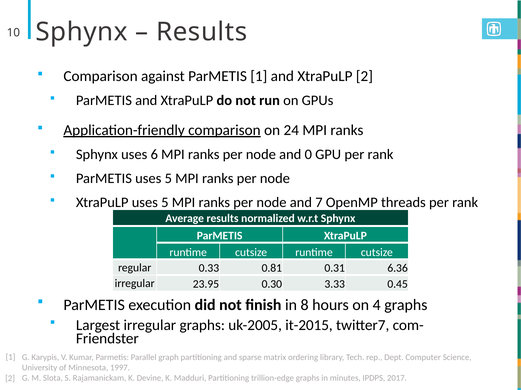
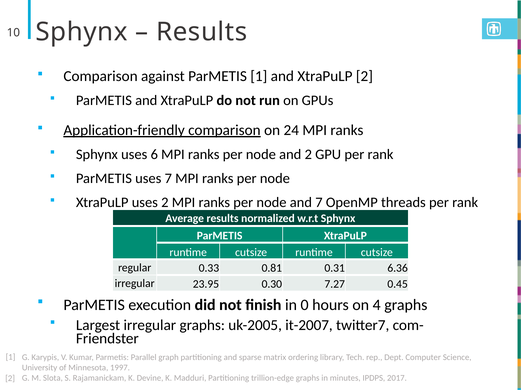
and 0: 0 -> 2 (308, 155)
ParMETIS uses 5: 5 -> 7 (168, 179)
XtraPuLP uses 5: 5 -> 2 (165, 203)
3.33: 3.33 -> 7.27 (335, 285)
8: 8 -> 0 (305, 305)
it-2015: it-2015 -> it-2007 (309, 326)
